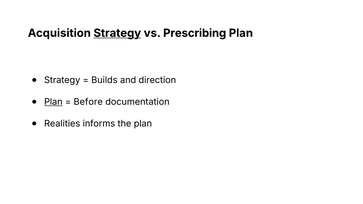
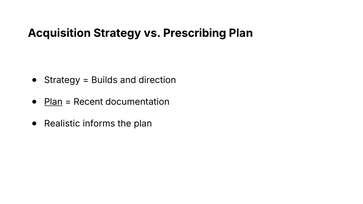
Strategy underline: present -> none (117, 33)
Before: Before -> Recent (88, 102)
Realities: Realities -> Realistic (62, 124)
